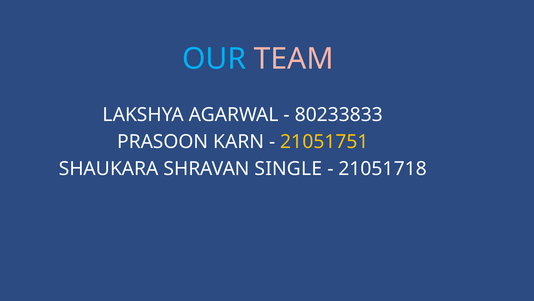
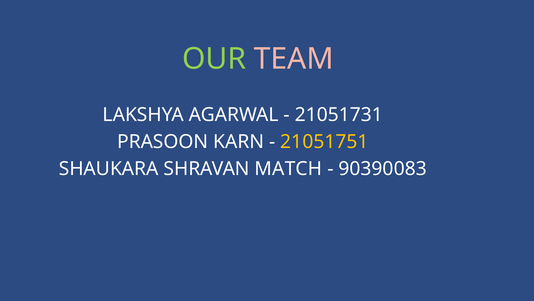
OUR colour: light blue -> light green (214, 59)
80233833: 80233833 -> 21051731 (339, 114)
SINGLE: SINGLE -> MATCH (288, 168)
21051718: 21051718 -> 90390083 (383, 168)
